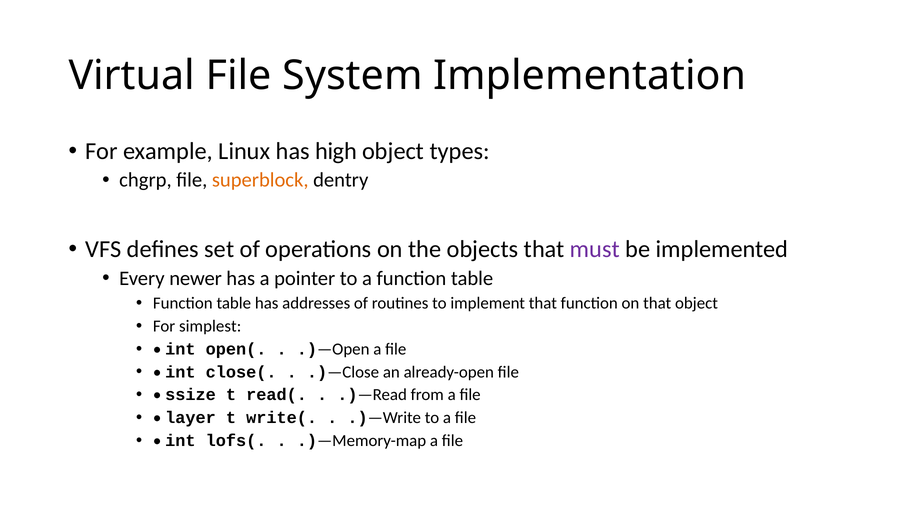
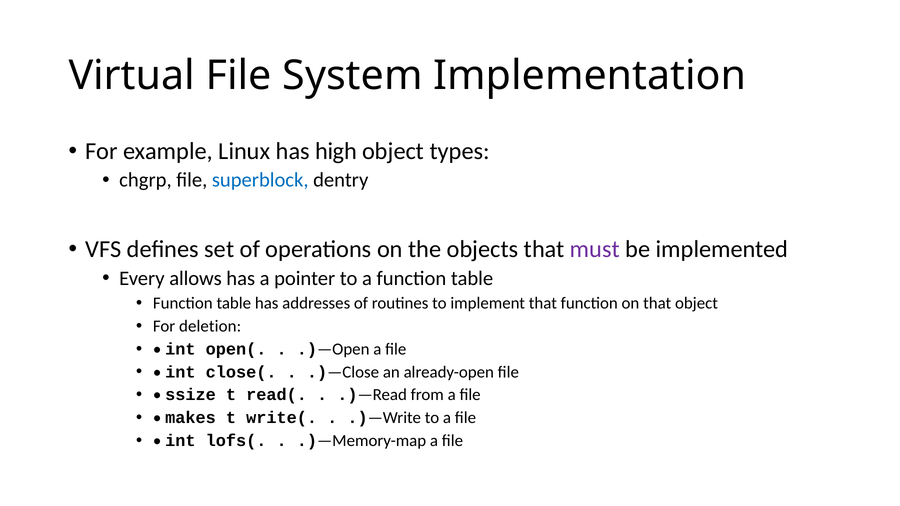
superblock colour: orange -> blue (260, 180)
newer: newer -> allows (196, 278)
simplest: simplest -> deletion (210, 326)
layer: layer -> makes (190, 418)
